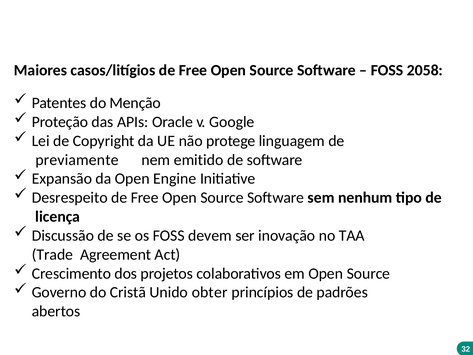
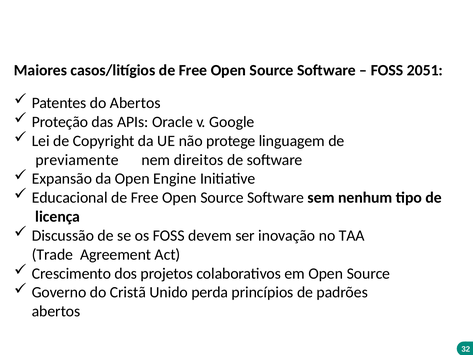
2058: 2058 -> 2051 (425, 70)
do Menção: Menção -> Abertos (135, 103)
nem emitido: emitido -> direitos (199, 160)
Desrespeito: Desrespeito -> Educacional (70, 198)
obter: obter -> perda (210, 292)
